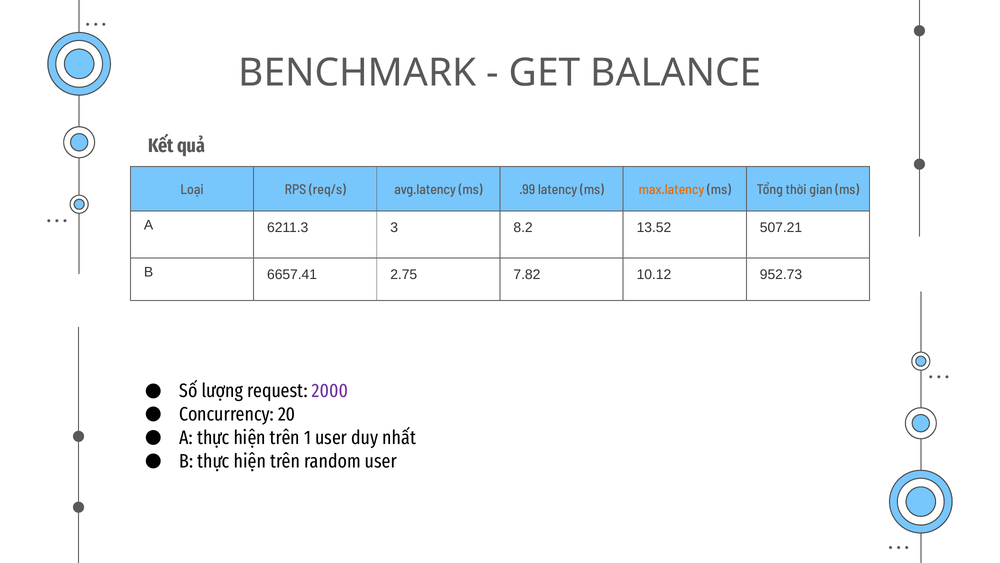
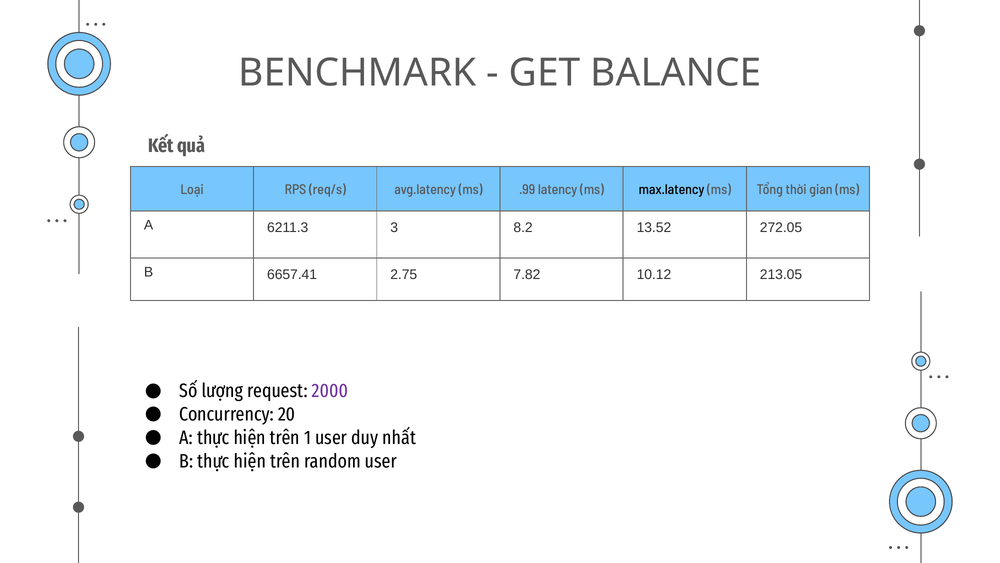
max.latency colour: orange -> black (672, 189)
507.21: 507.21 -> 272.05 (781, 227)
952.73: 952.73 -> 213.05 (781, 274)
